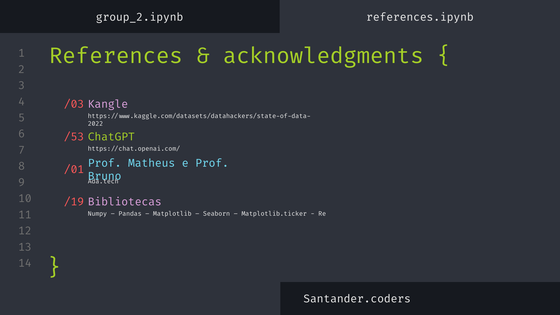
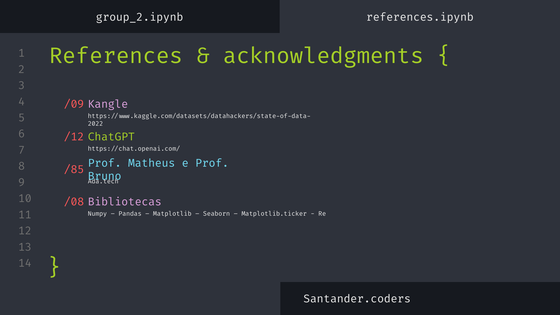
/03: /03 -> /09 (74, 104)
/53: /53 -> /12 (74, 137)
/01: /01 -> /85 (74, 170)
/19: /19 -> /08 (74, 202)
